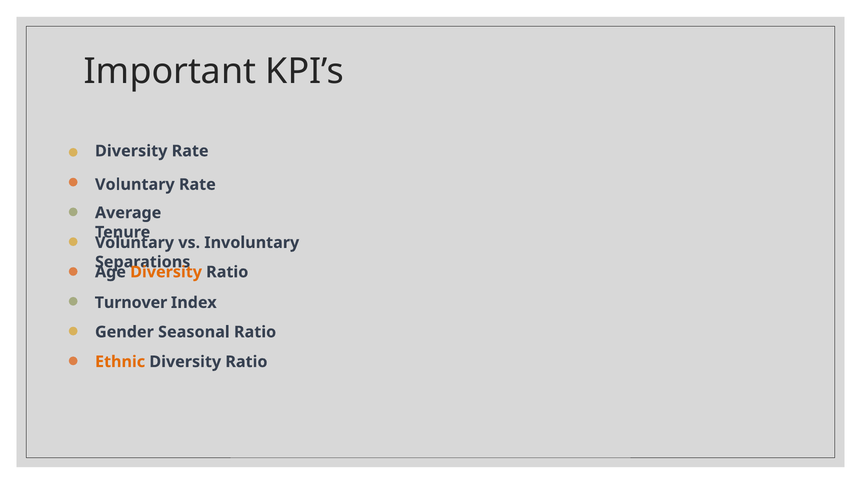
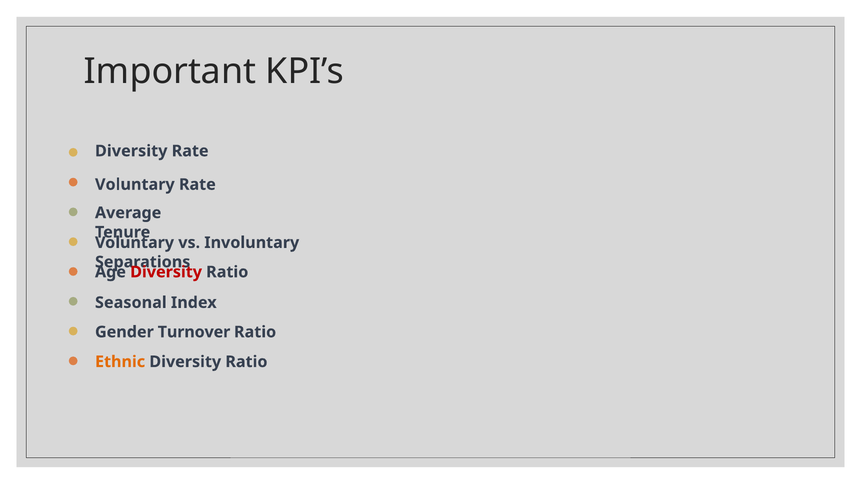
Diversity colour: orange -> red (166, 272)
Turnover: Turnover -> Seasonal (131, 303)
Seasonal: Seasonal -> Turnover (194, 332)
